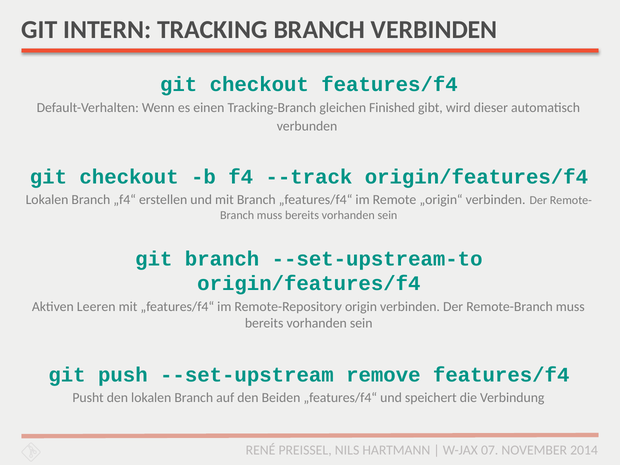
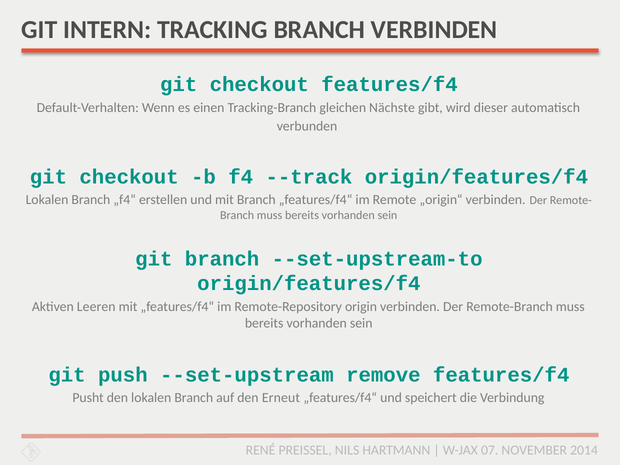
Finished: Finished -> Nächste (392, 108)
Beiden: Beiden -> Erneut (281, 398)
